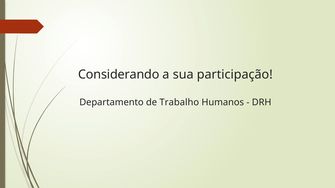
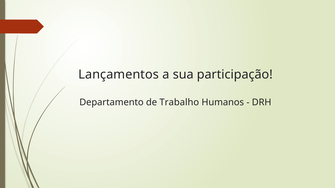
Considerando: Considerando -> Lançamentos (119, 75)
